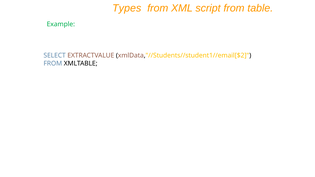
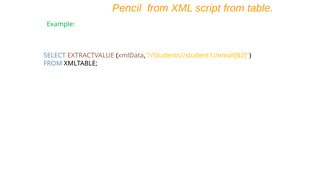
Types: Types -> Pencil (127, 8)
